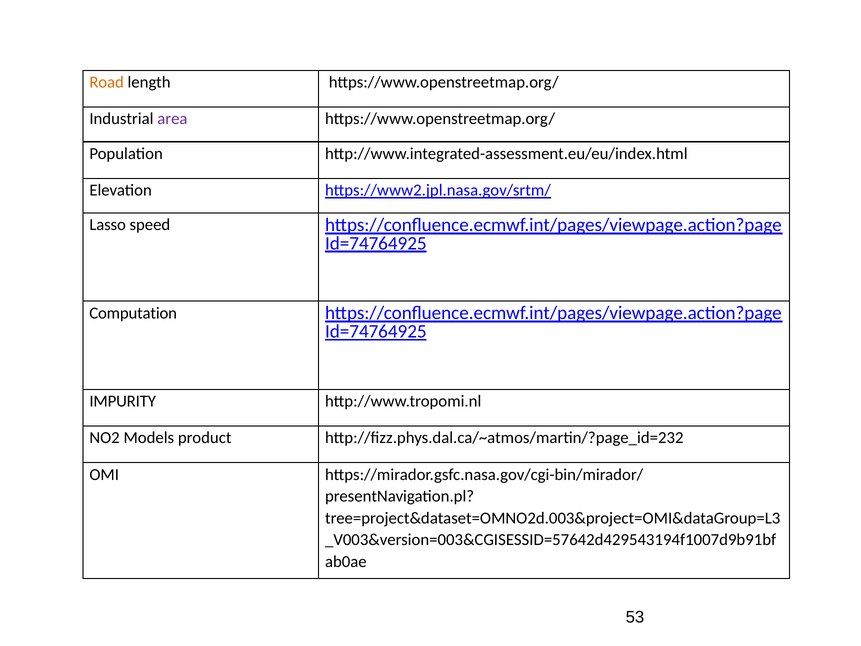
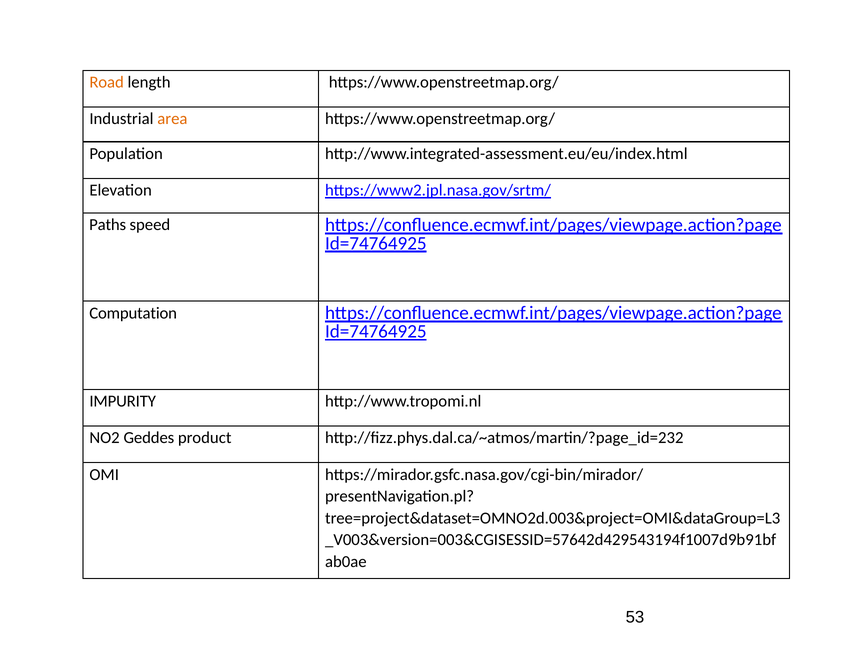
area colour: purple -> orange (172, 119)
Lasso: Lasso -> Paths (108, 225)
Models: Models -> Geddes (149, 438)
